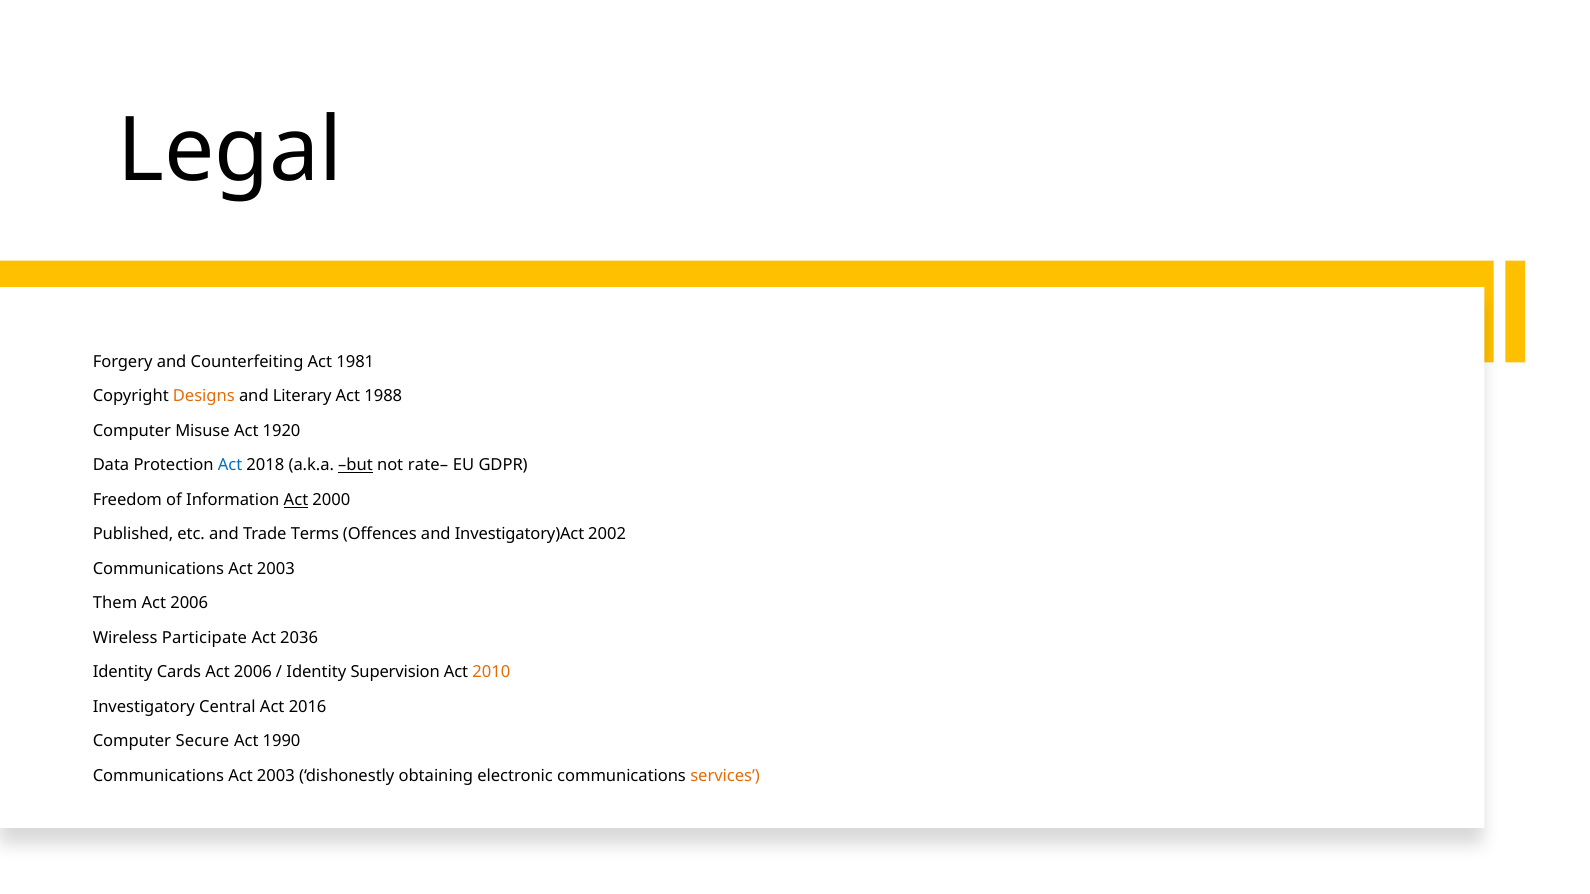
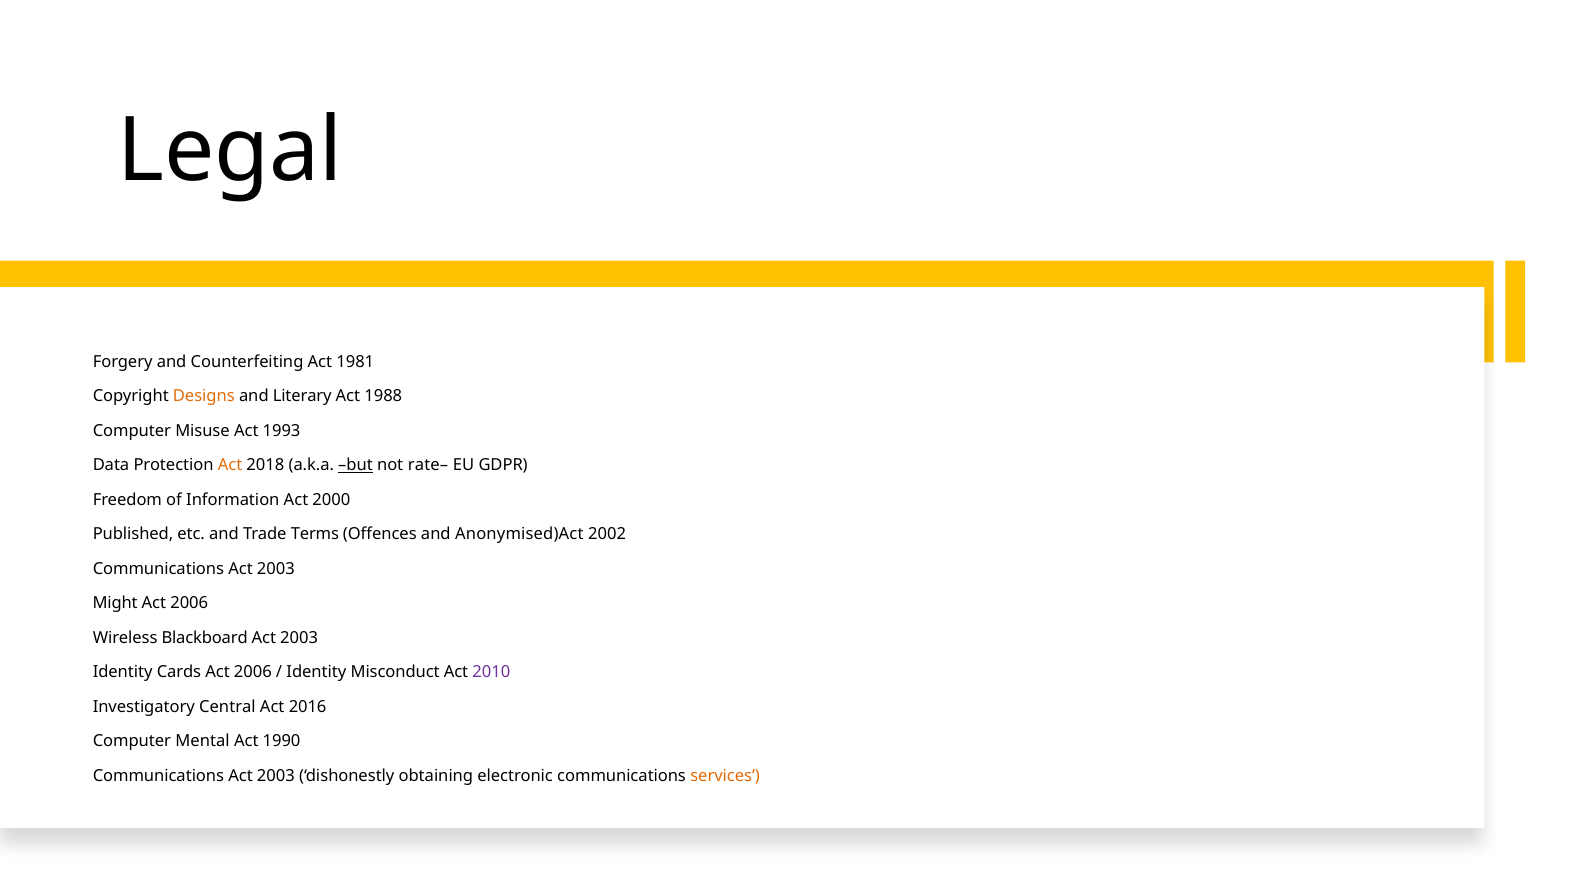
1920: 1920 -> 1993 (282, 431)
Act colour: blue -> orange (230, 466)
Act underline: present -> none (296, 500)
Investigatory)Act: Investigatory)Act -> Anonymised)Act (519, 535)
Them: Them -> Might (115, 604)
Participate: Participate -> Blackboard (205, 638)
2036: 2036 -> 2003 (299, 638)
Supervision: Supervision -> Misconduct (395, 673)
2010 colour: orange -> purple (491, 673)
Secure: Secure -> Mental (202, 742)
